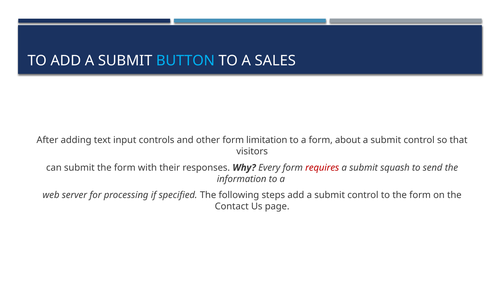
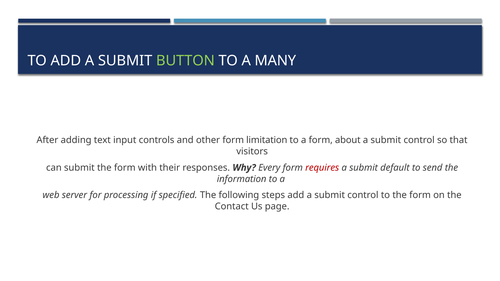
BUTTON colour: light blue -> light green (185, 61)
SALES: SALES -> MANY (275, 61)
squash: squash -> default (395, 168)
